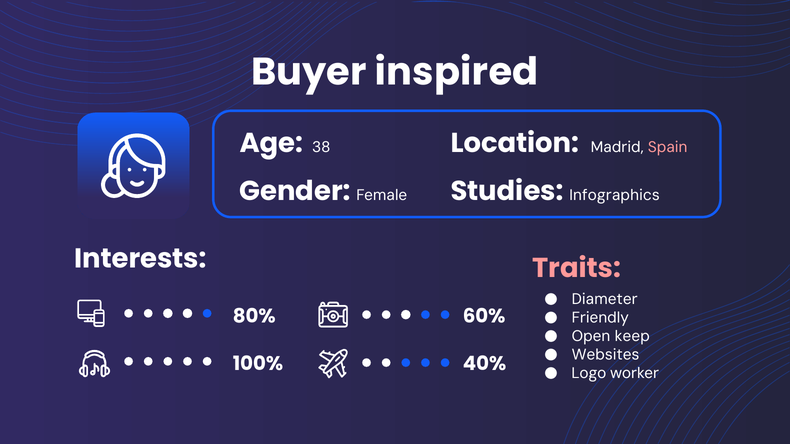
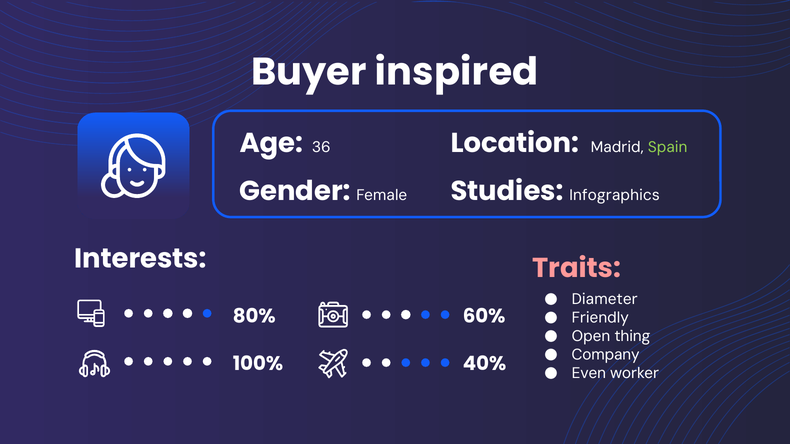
38: 38 -> 36 (321, 147)
Spain colour: pink -> light green (668, 147)
keep: keep -> thing (632, 336)
Websites: Websites -> Company (606, 355)
Logo: Logo -> Even (589, 373)
